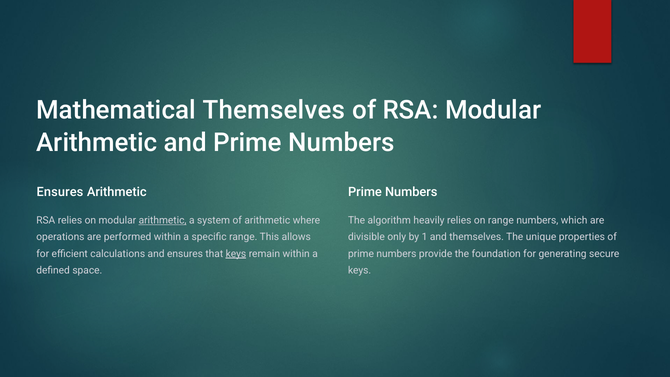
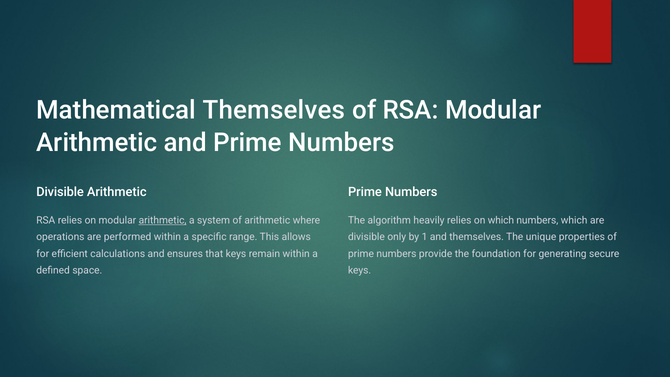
Ensures: Ensures -> Divisible (60, 192)
on range: range -> which (501, 220)
keys underline: present -> none (236, 254)
